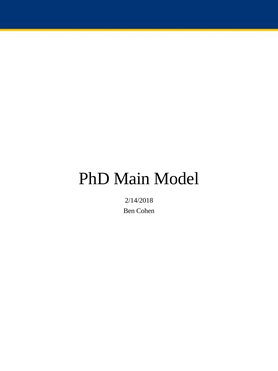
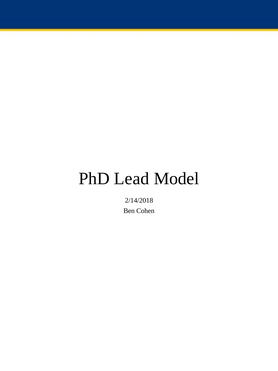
Main: Main -> Lead (132, 178)
